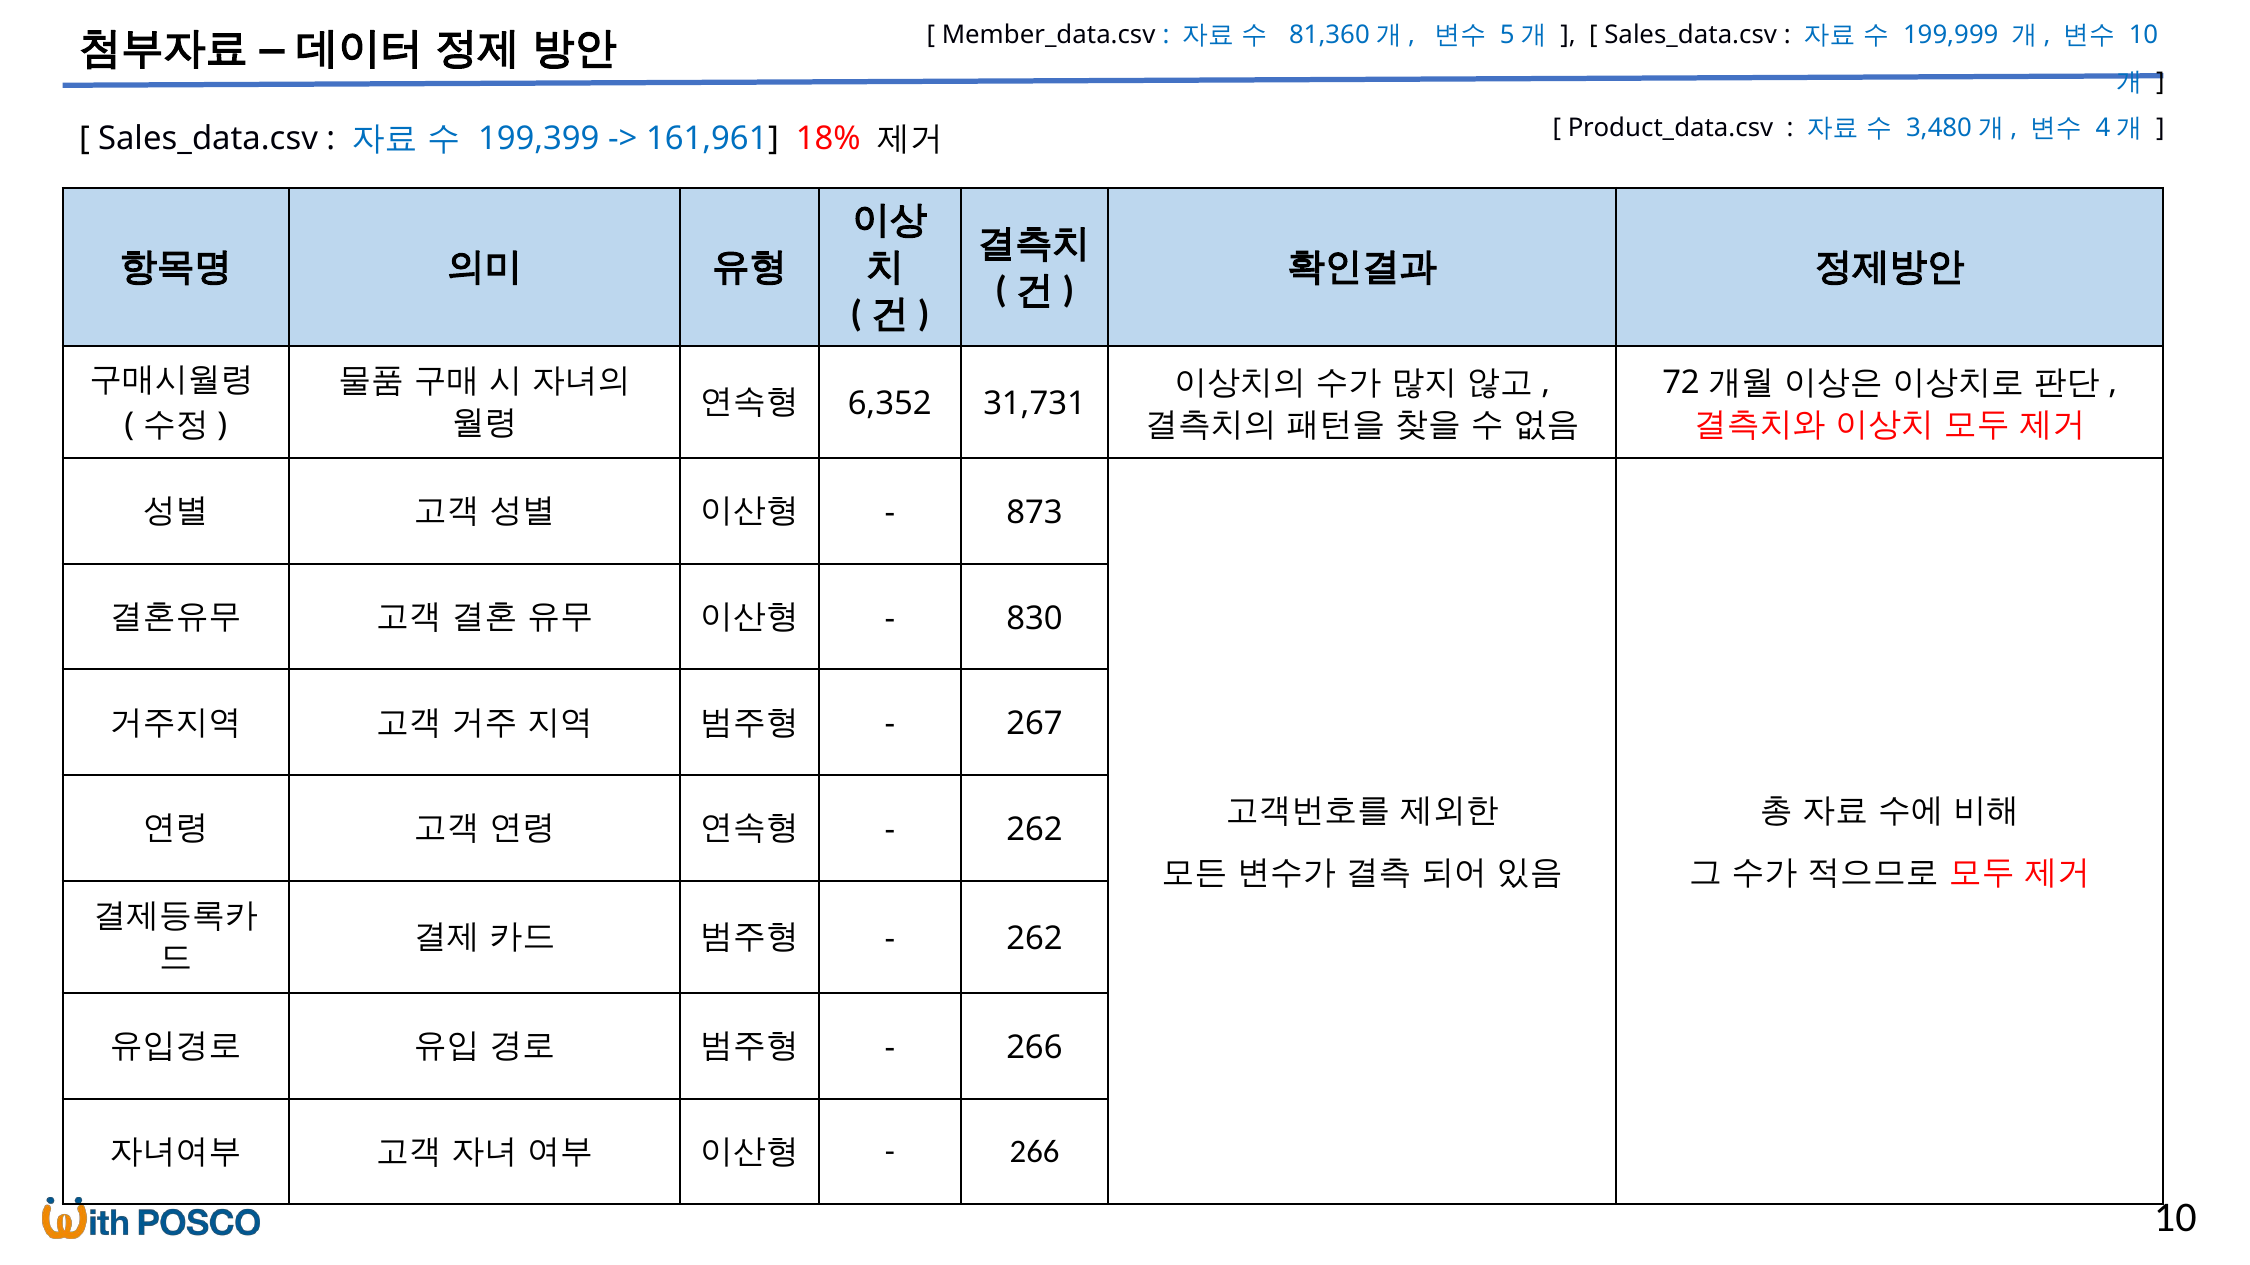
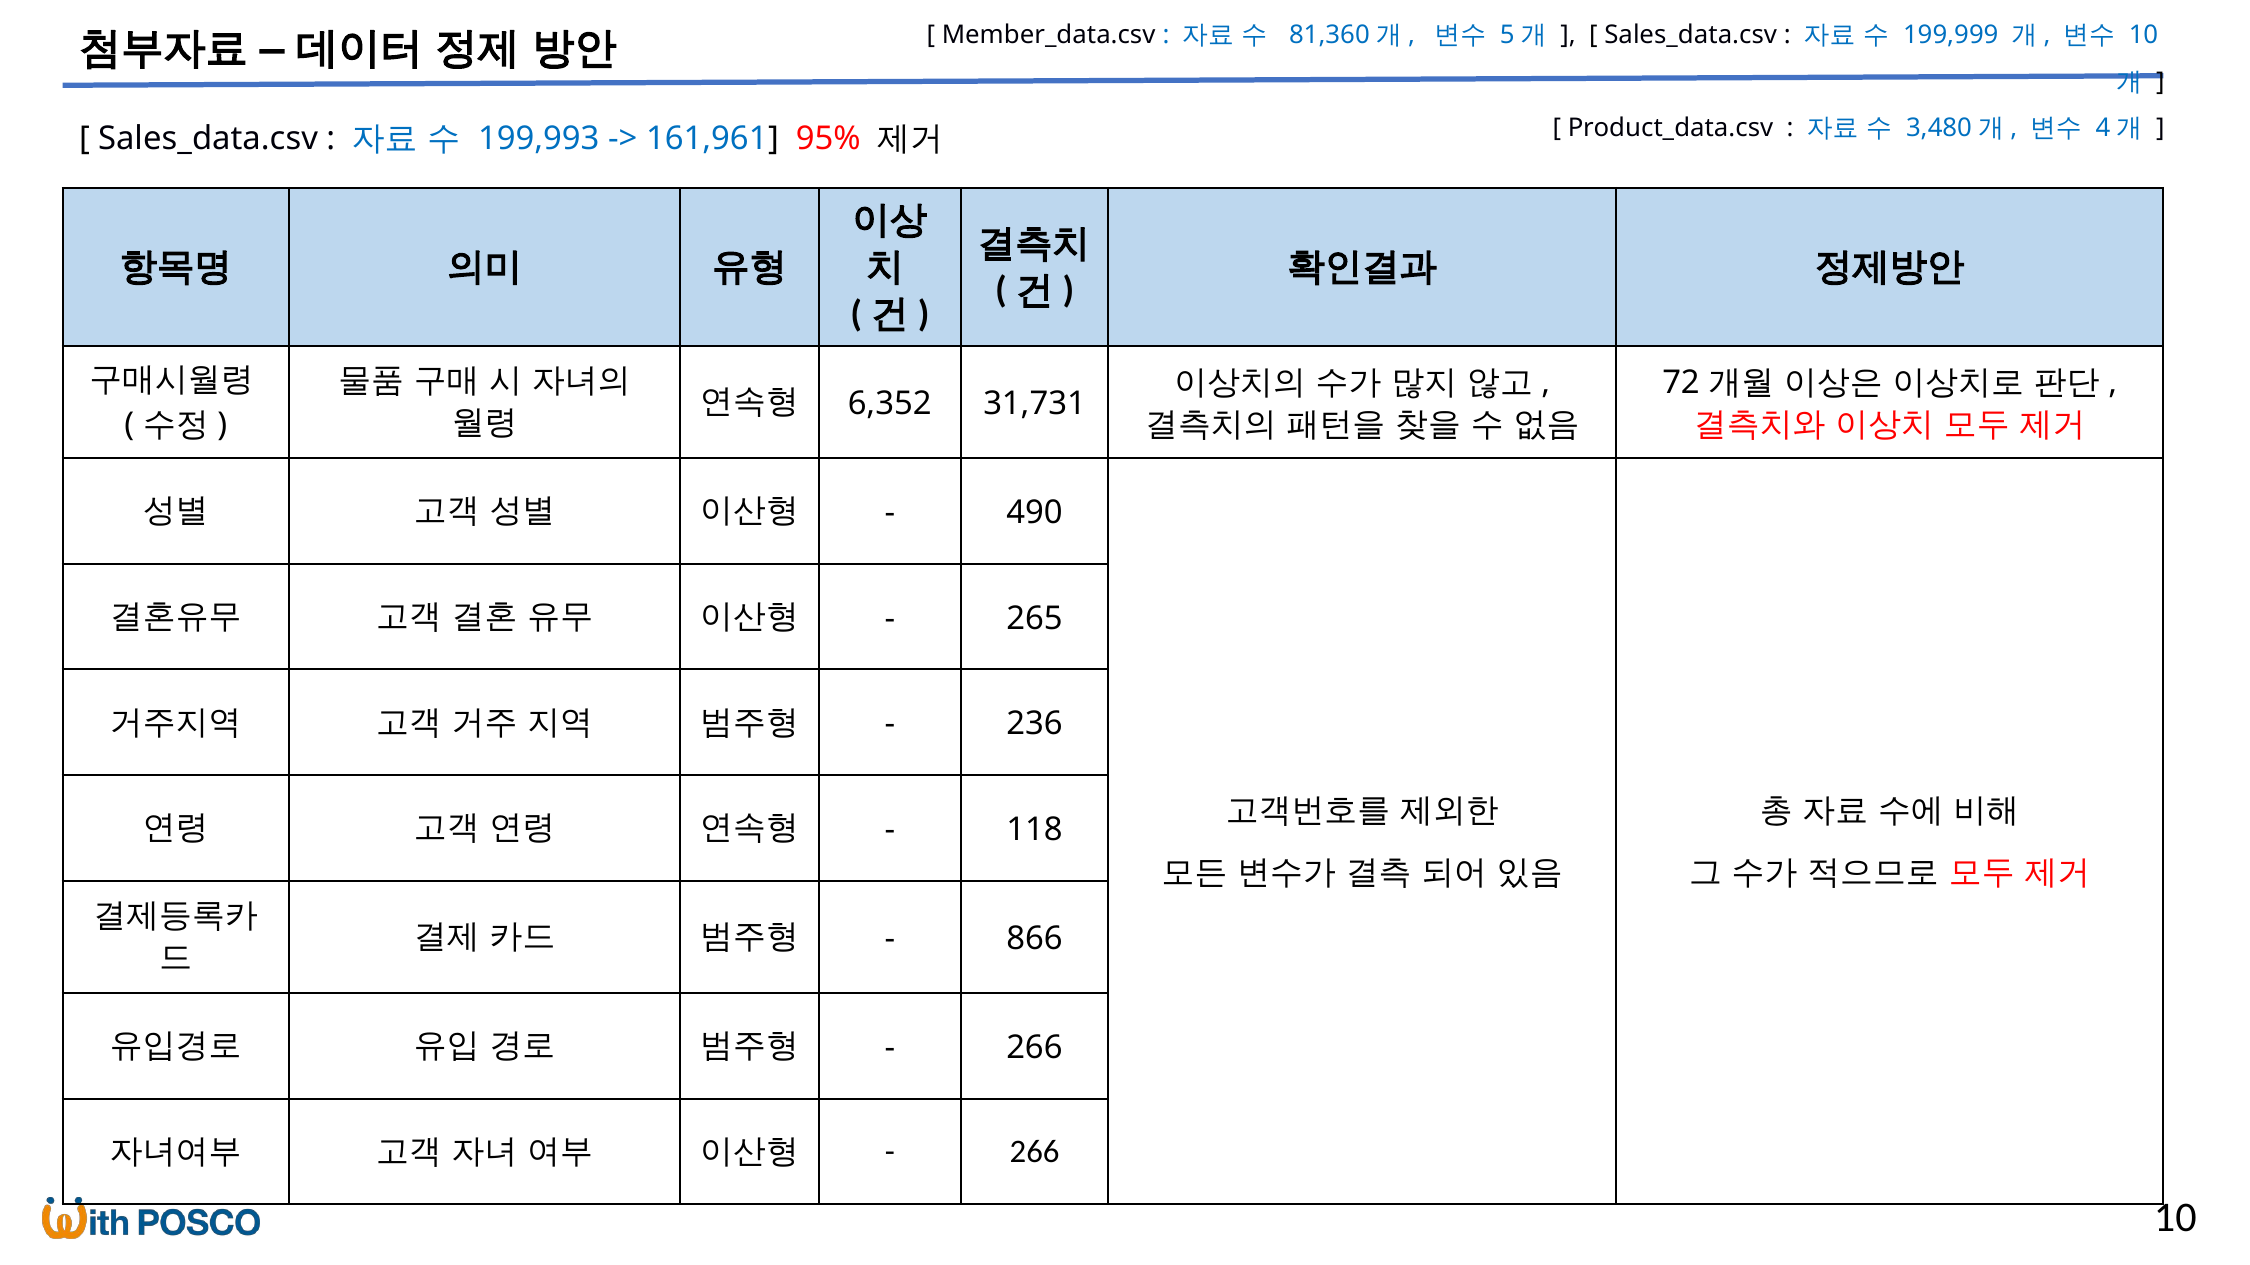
199,399: 199,399 -> 199,993 (539, 139)
18%: 18% -> 95% (828, 139)
873: 873 -> 490 (1035, 513)
830: 830 -> 265 (1035, 619)
267: 267 -> 236 (1035, 724)
262: 262 -> 118 (1035, 830)
262: 262 -> 866 (1035, 939)
